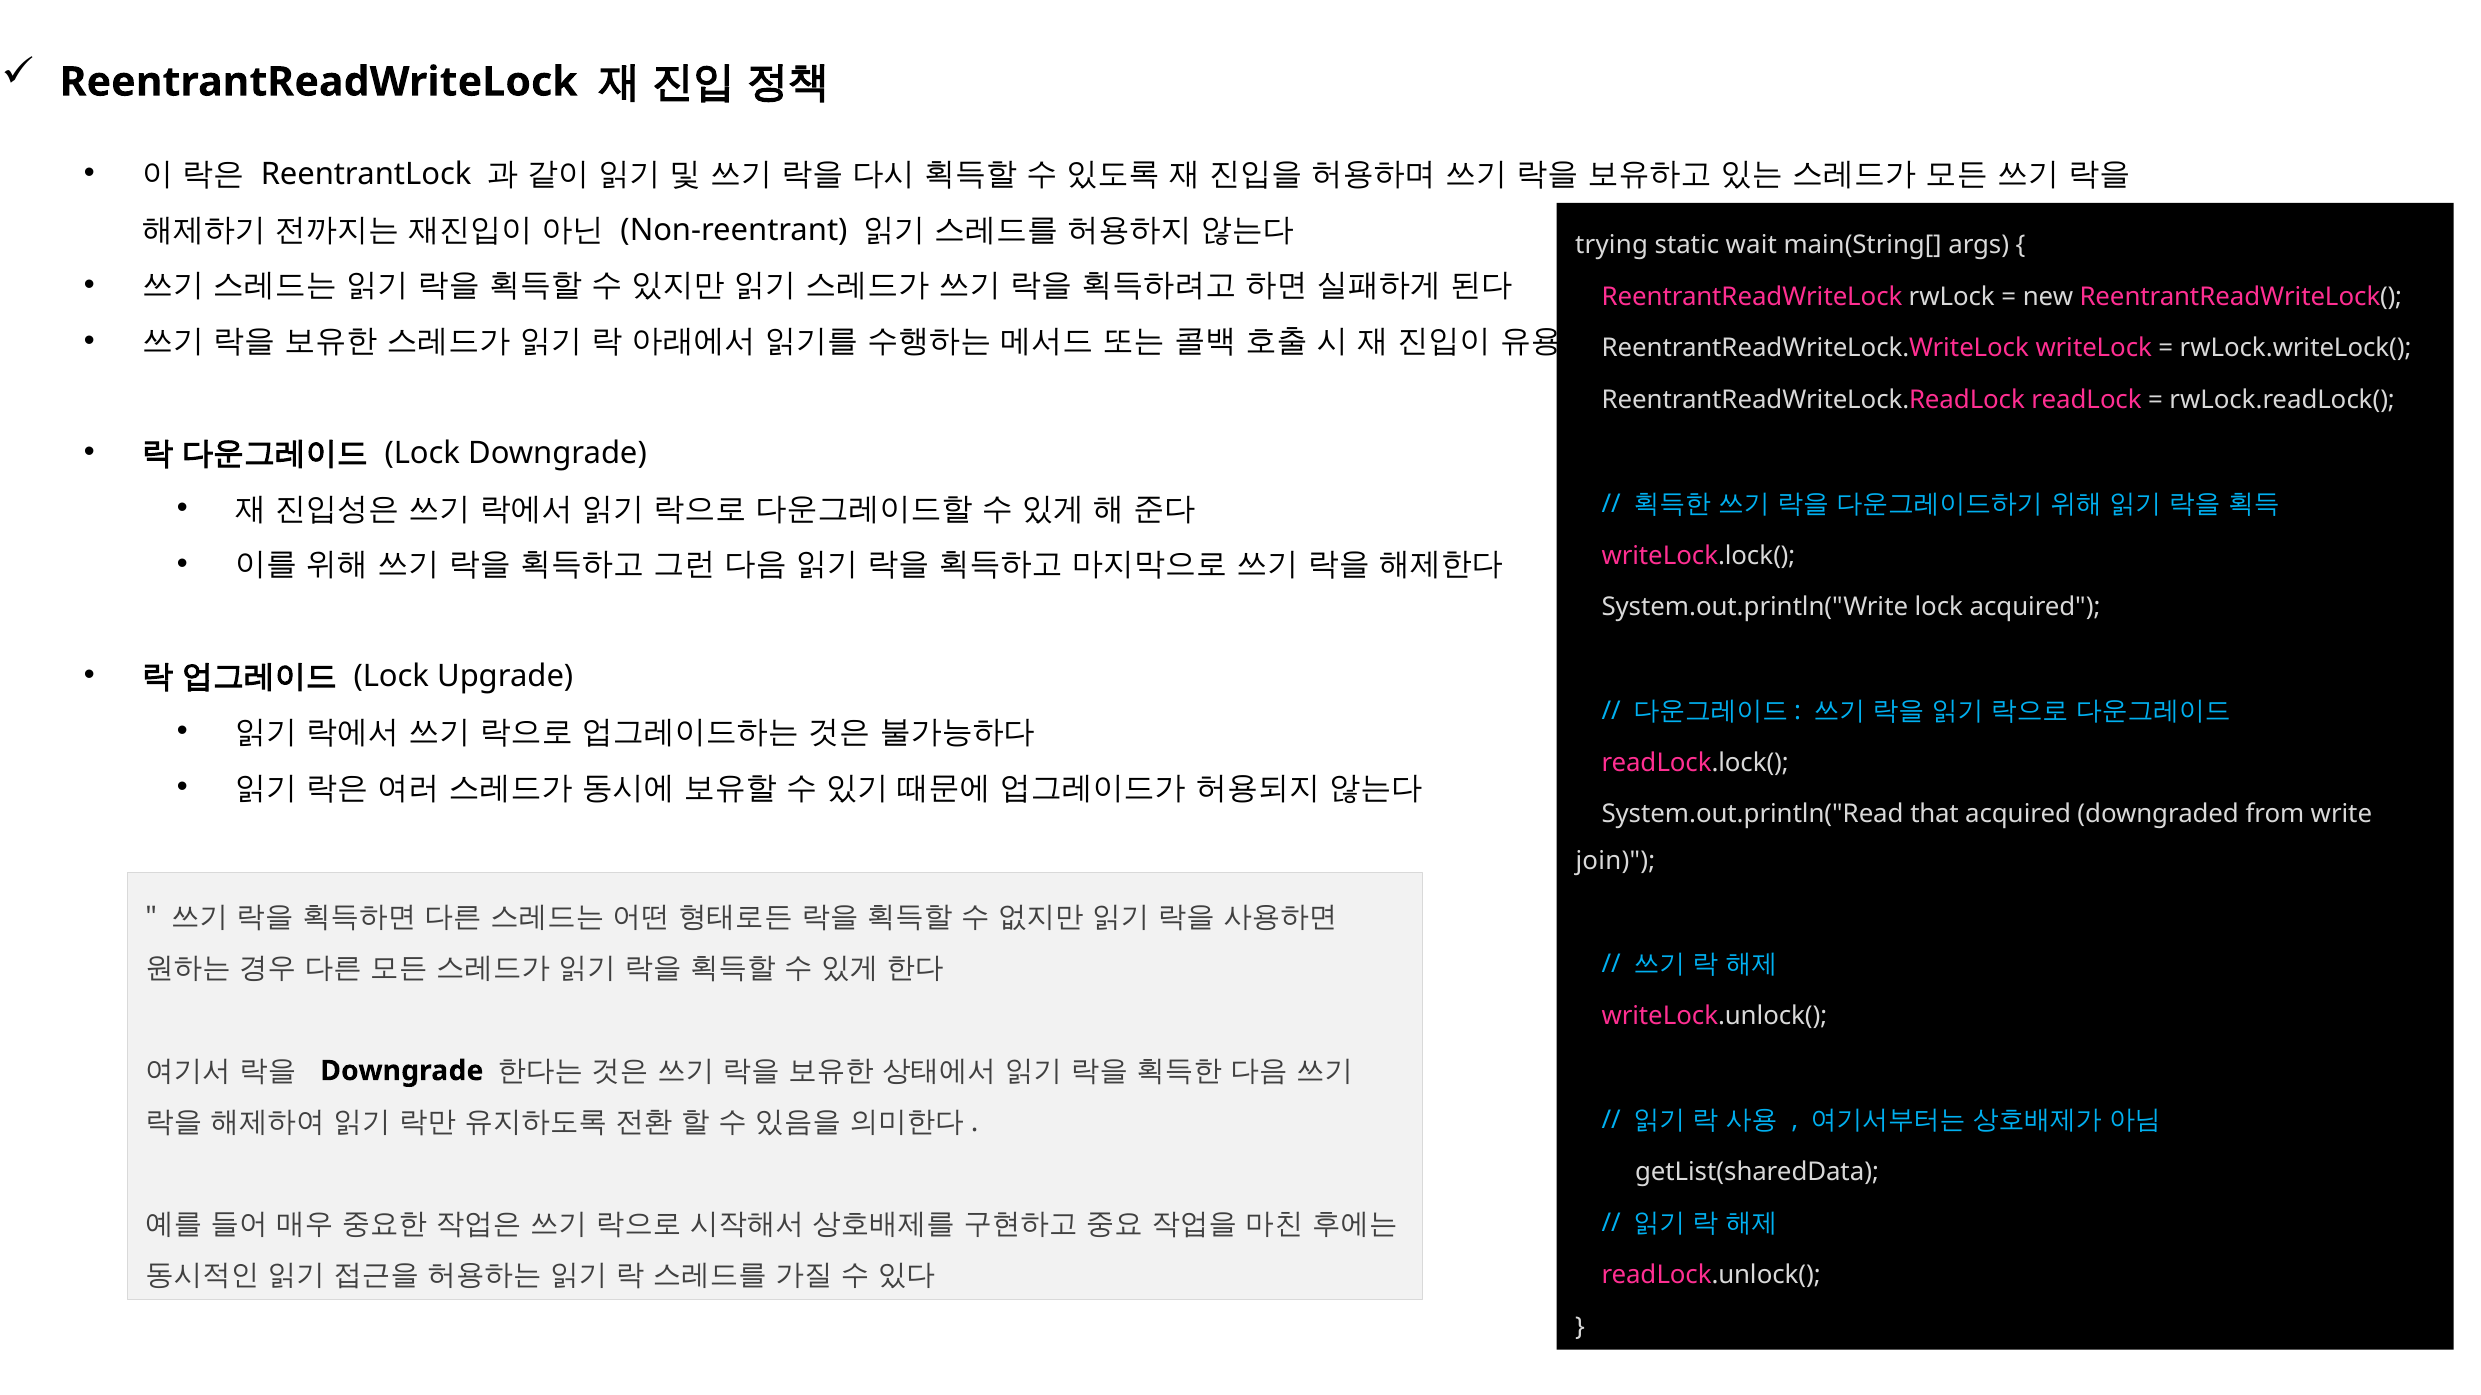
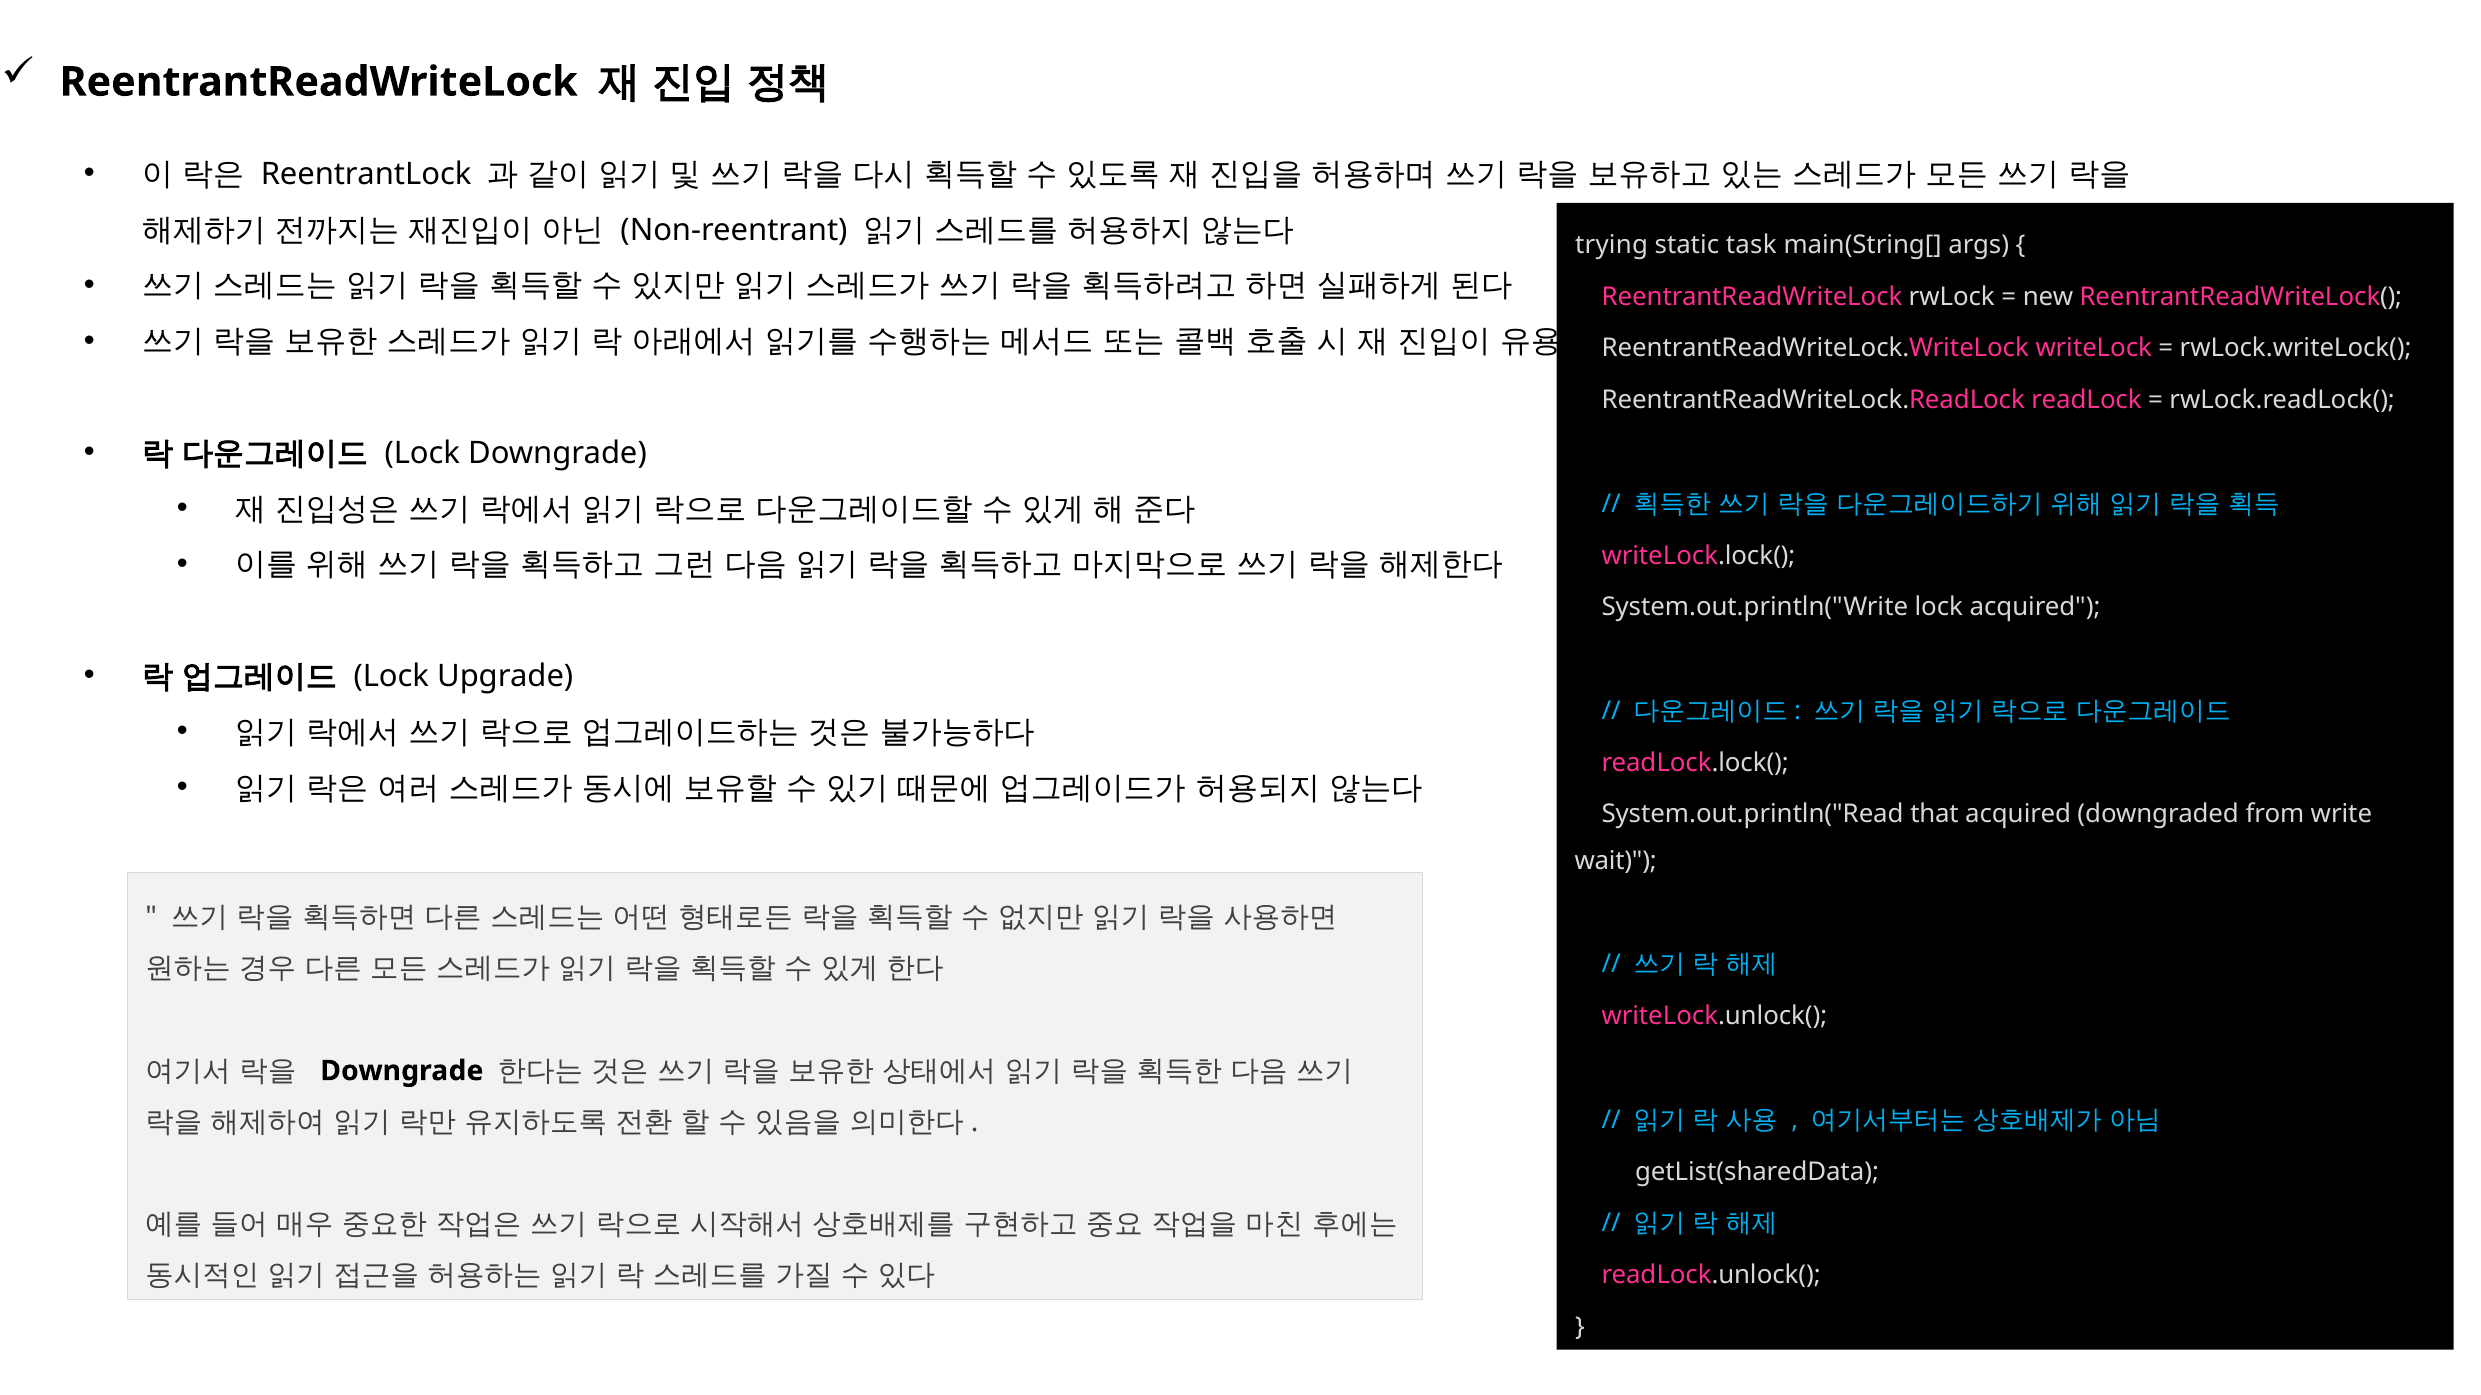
wait: wait -> task (1751, 245)
join: join -> wait (1616, 861)
